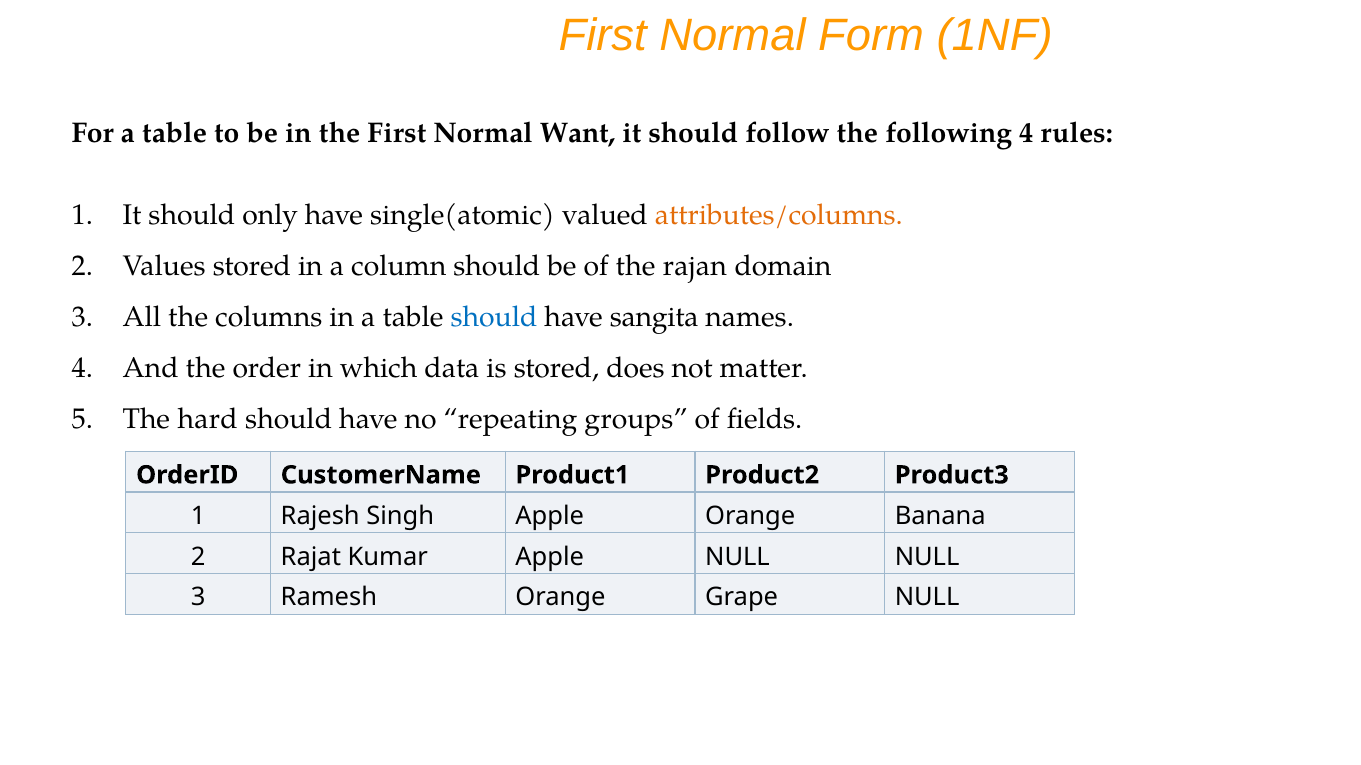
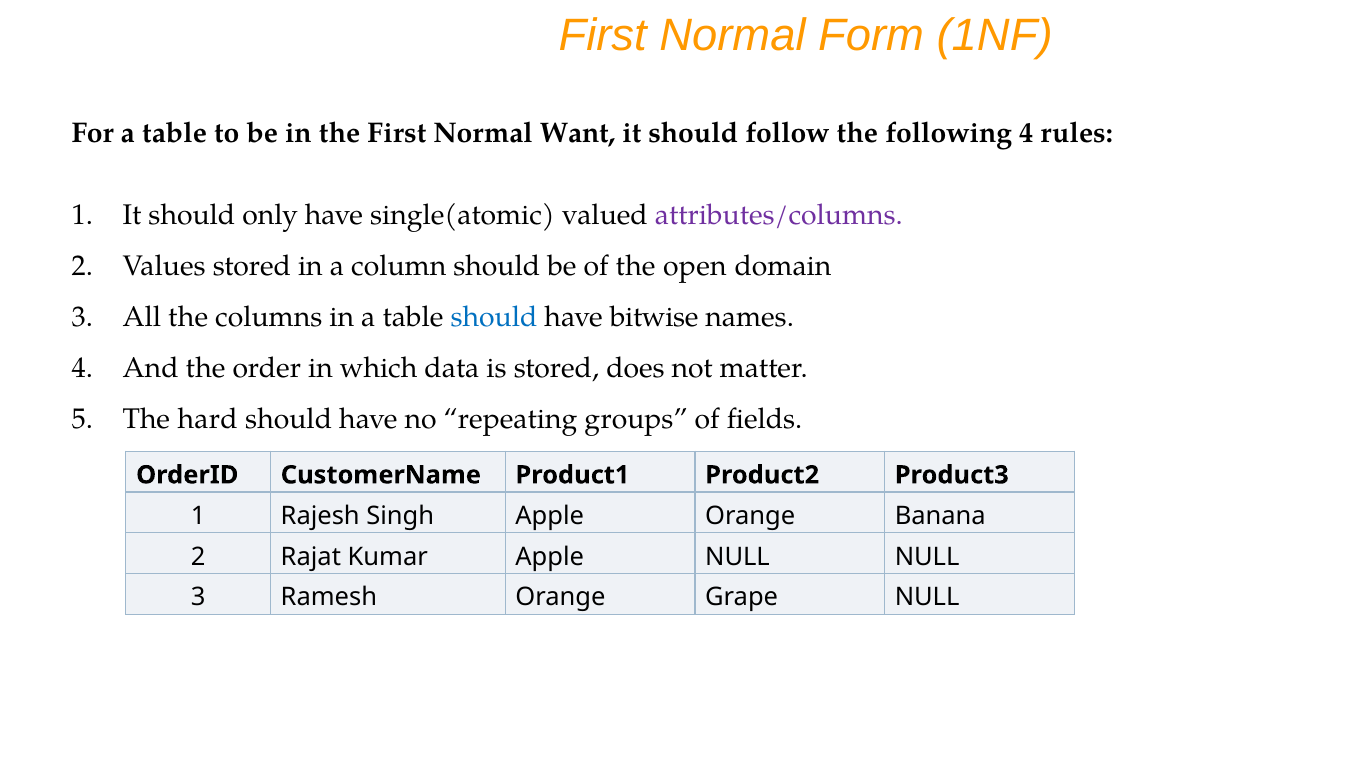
attributes/columns colour: orange -> purple (779, 215)
rajan: rajan -> open (695, 266)
sangita: sangita -> bitwise (654, 317)
